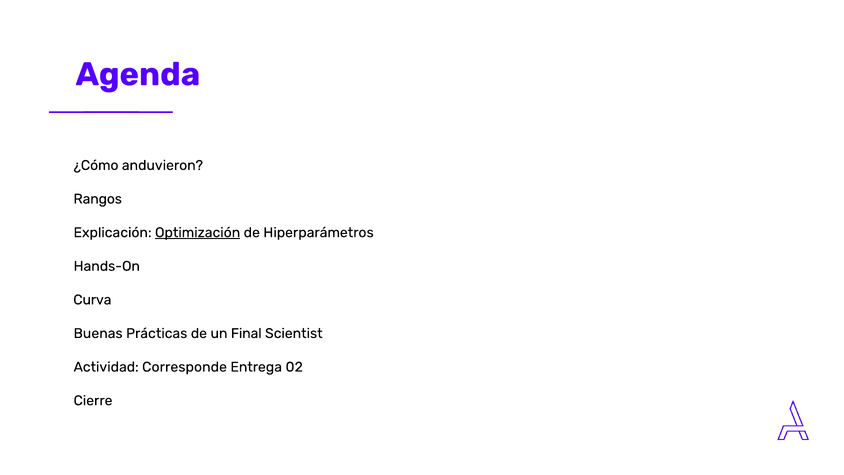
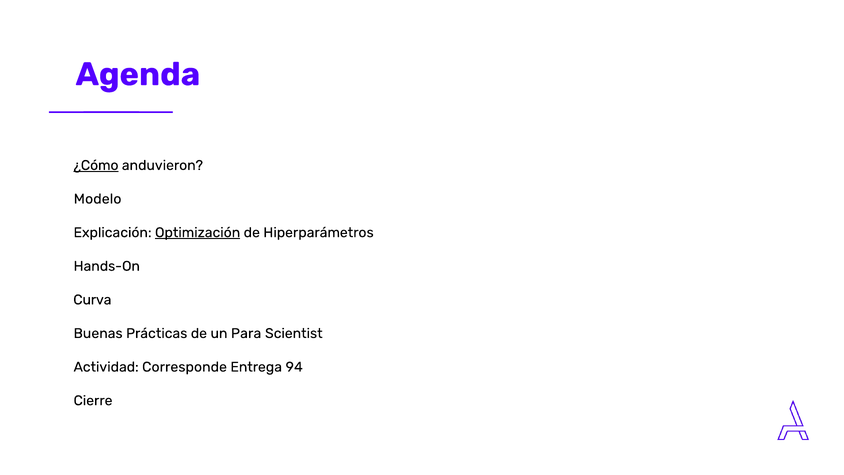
¿Cómo underline: none -> present (96, 165)
Rangos: Rangos -> Modelo (98, 199)
Final: Final -> Para (246, 333)
02: 02 -> 94 (294, 367)
